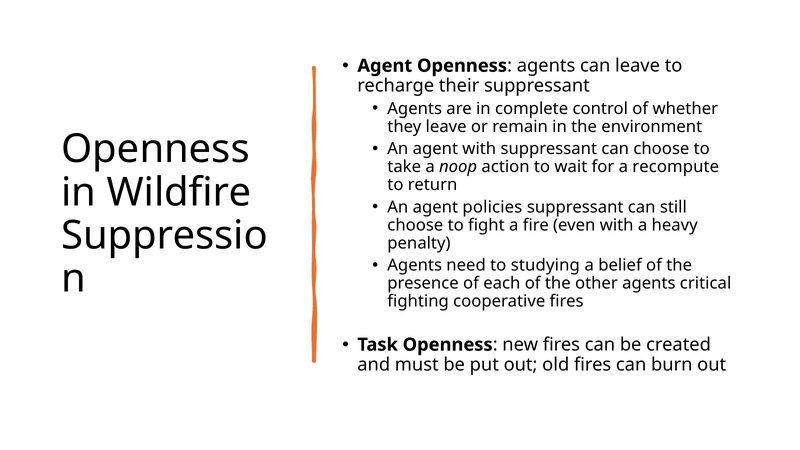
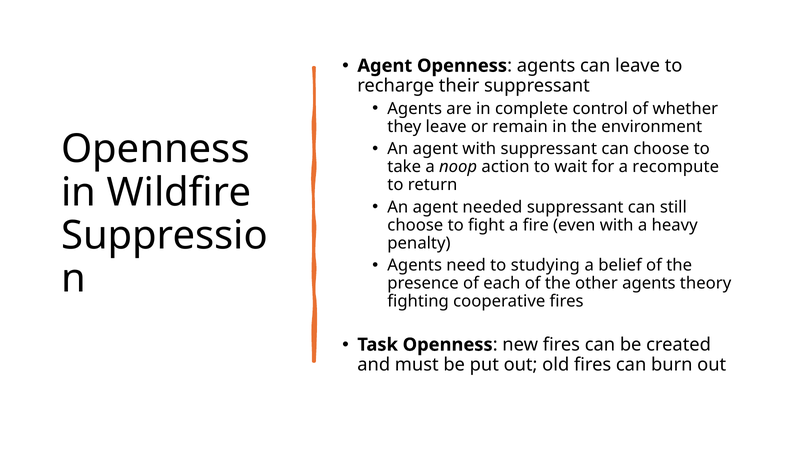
policies: policies -> needed (492, 207)
critical: critical -> theory (706, 283)
